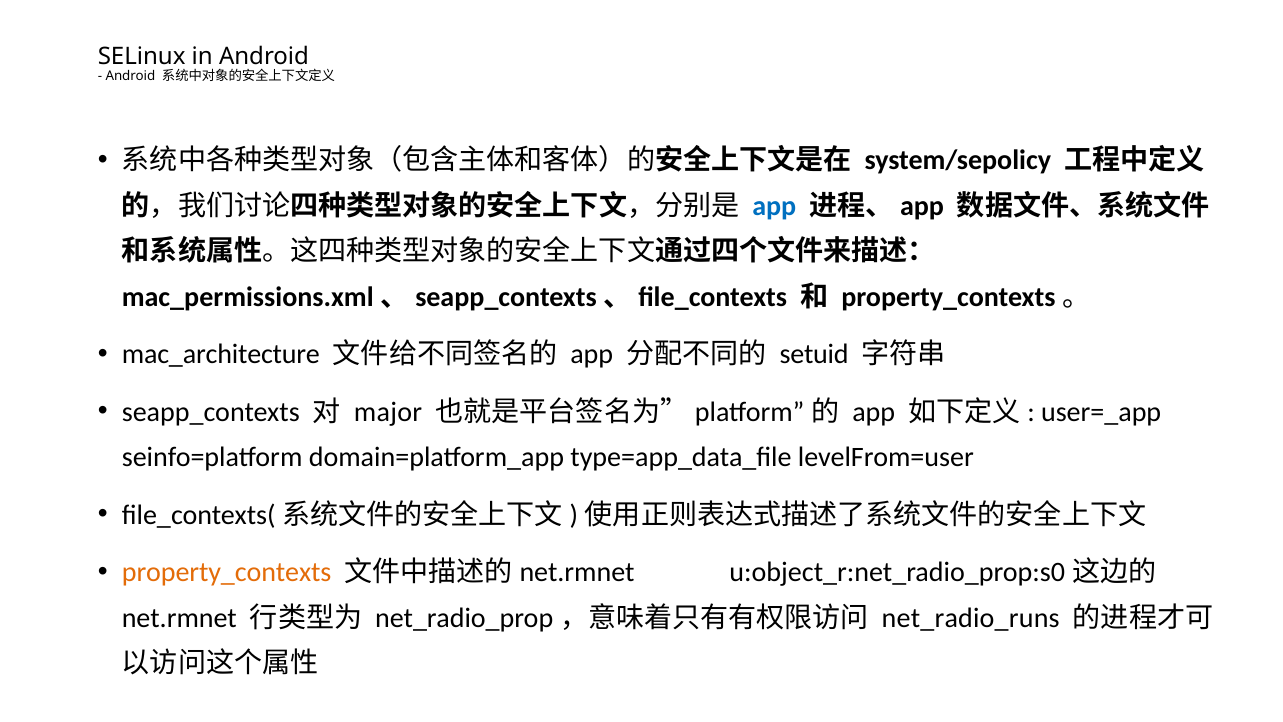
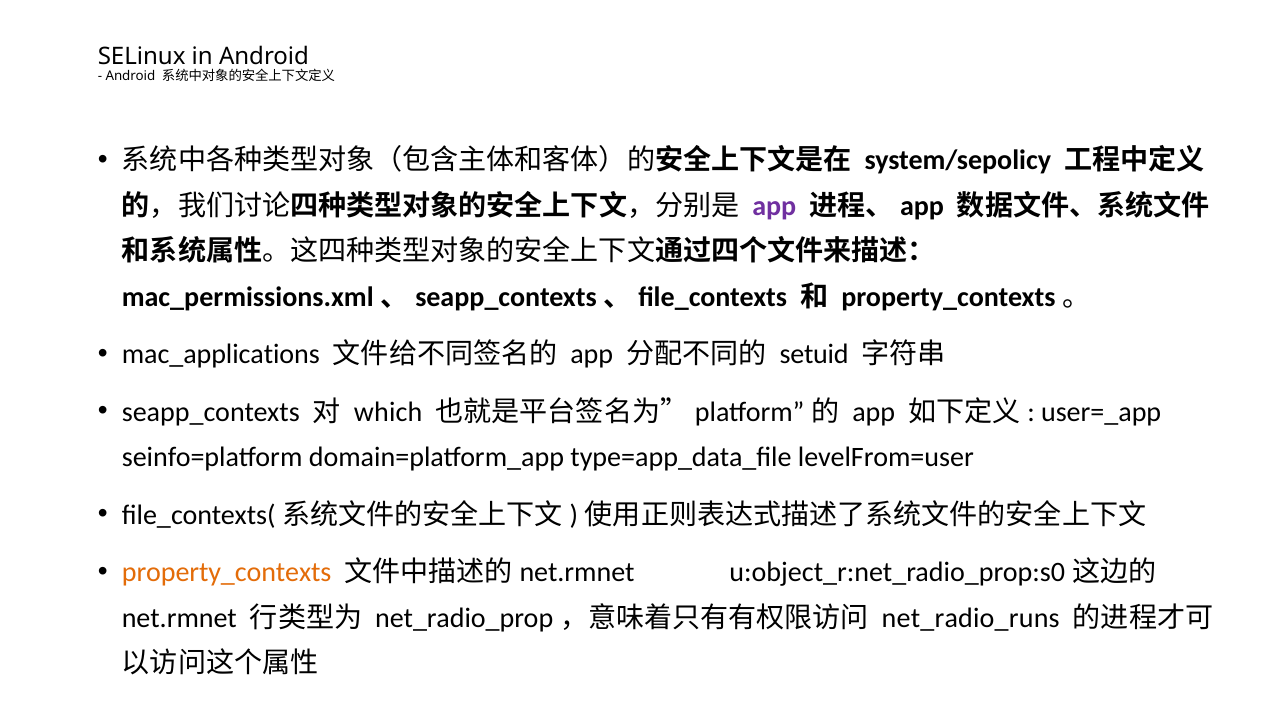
app colour: blue -> purple (774, 206)
mac_architecture: mac_architecture -> mac_applications (221, 354)
major: major -> which (388, 412)
